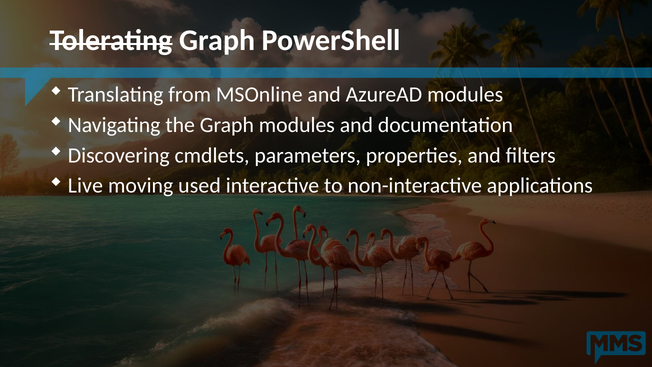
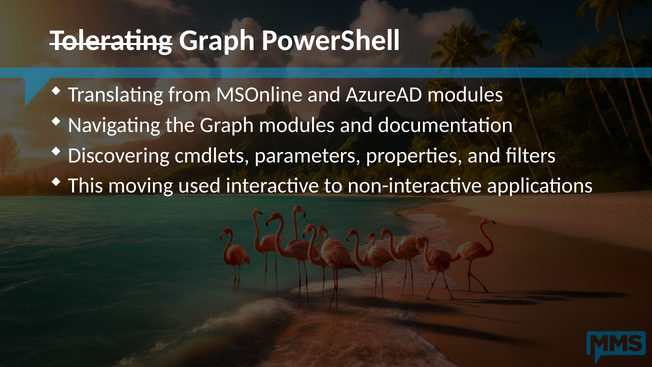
Live: Live -> This (85, 186)
